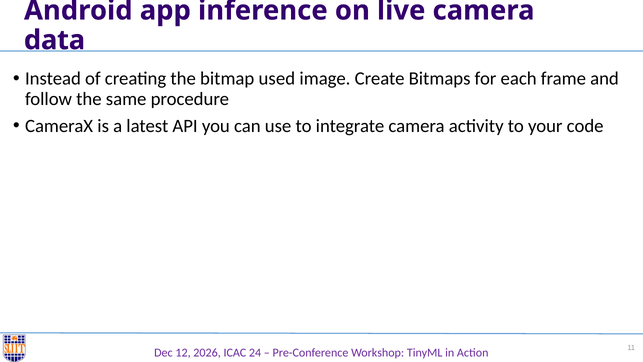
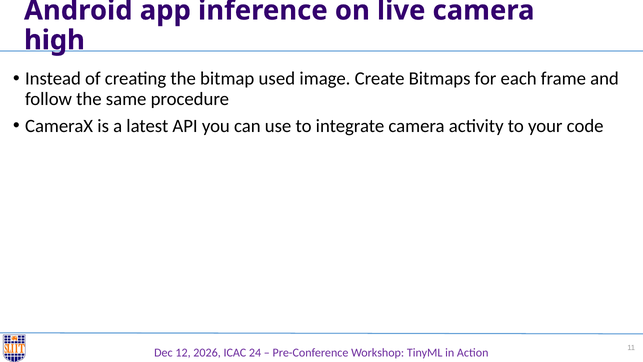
data: data -> high (54, 40)
